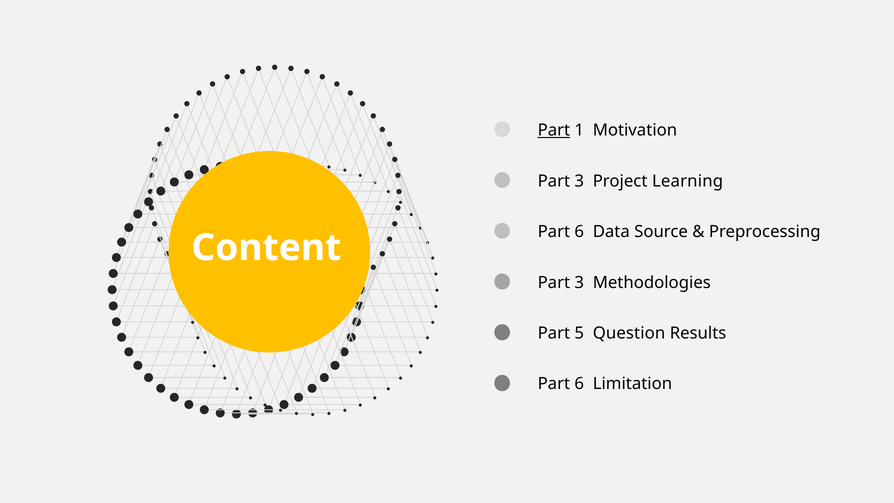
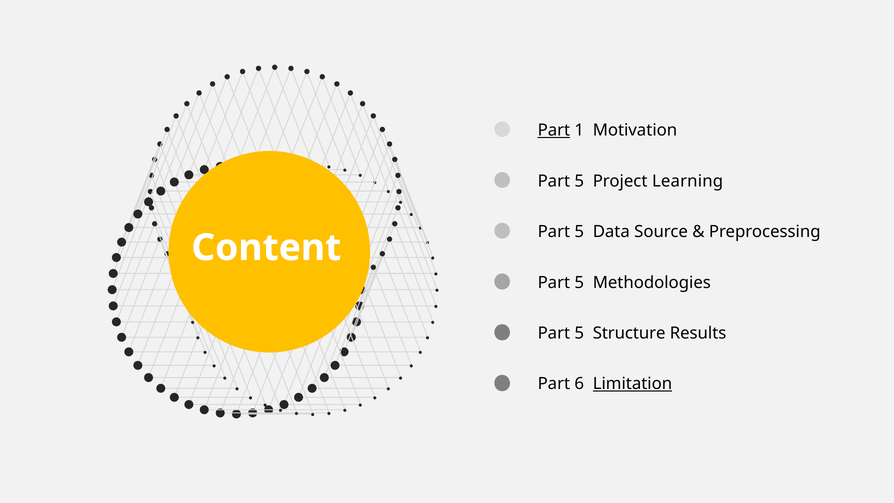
3: 3 -> 5 (579, 181)
6: 6 -> 5 (579, 232)
3: 3 -> 5 (579, 282)
Question: Question -> Structure (629, 333)
Limitation underline: none -> present (632, 384)
